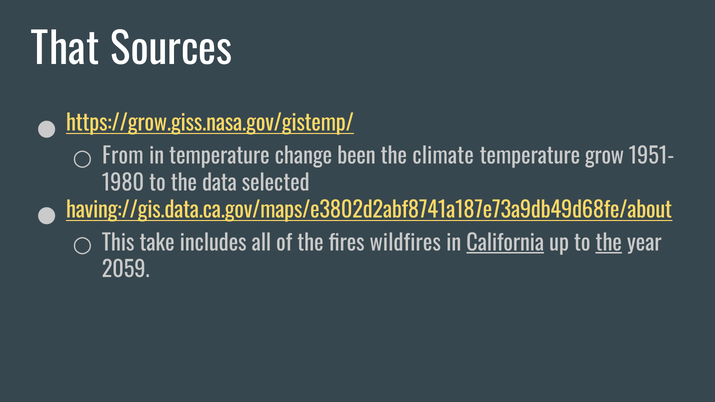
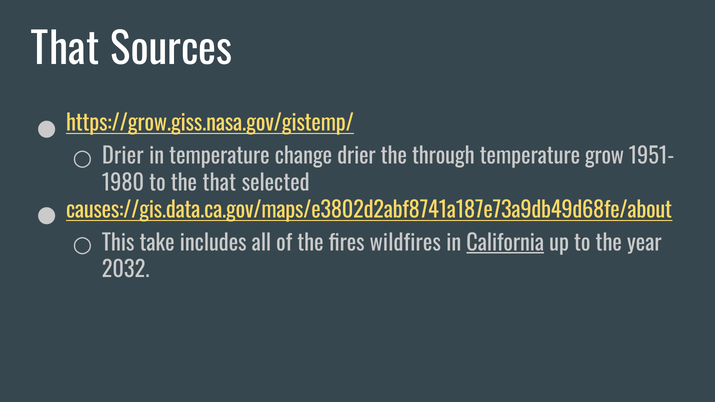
From: From -> Drier (123, 157)
change been: been -> drier (356, 157)
climate: climate -> through (443, 157)
the data: data -> that (219, 183)
having://gis.data.ca.gov/maps/e3802d2abf8741a187e73a9db49d68fe/about: having://gis.data.ca.gov/maps/e3802d2abf8741a187e73a9db49d68fe/about -> causes://gis.data.ca.gov/maps/e3802d2abf8741a187e73a9db49d68fe/about (369, 210)
the underline: present -> none (609, 243)
2059: 2059 -> 2032 (126, 270)
